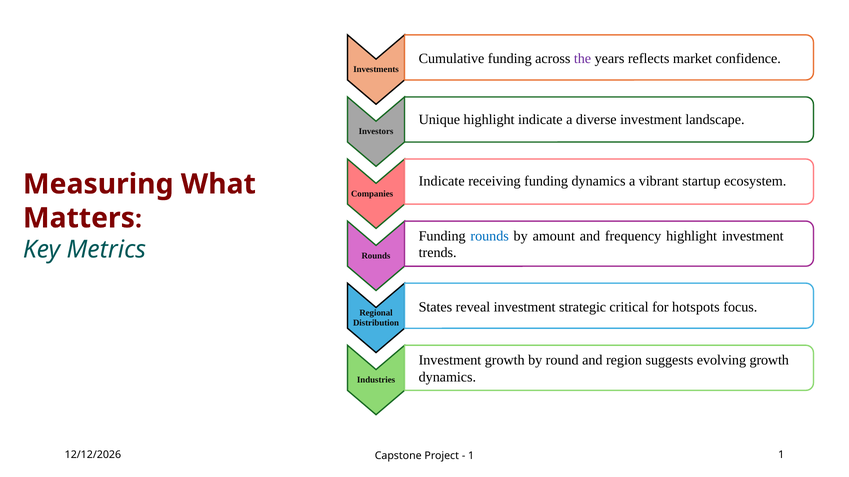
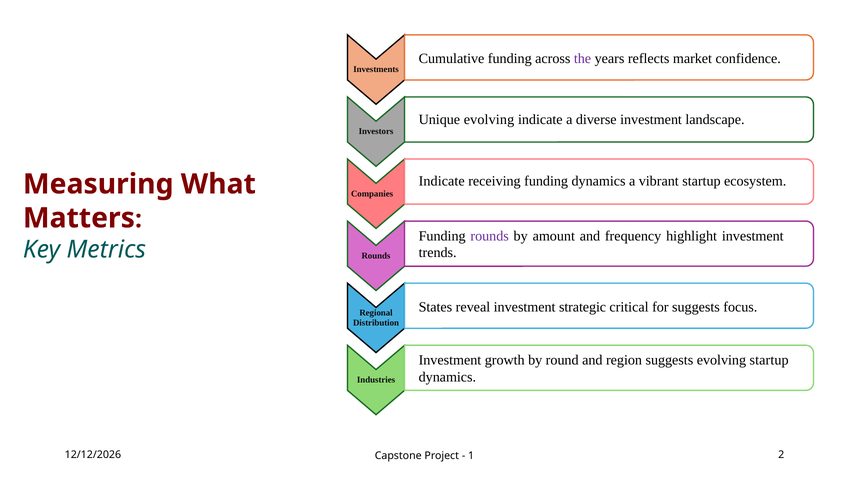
Unique highlight: highlight -> evolving (489, 120)
rounds colour: blue -> purple (490, 236)
for hotspots: hotspots -> suggests (696, 308)
evolving growth: growth -> startup (769, 361)
1 1: 1 -> 2 (781, 455)
